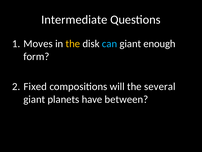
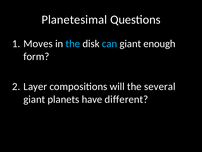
Intermediate: Intermediate -> Planetesimal (74, 20)
the colour: yellow -> light blue (73, 44)
Fixed: Fixed -> Layer (35, 86)
between: between -> different (126, 99)
